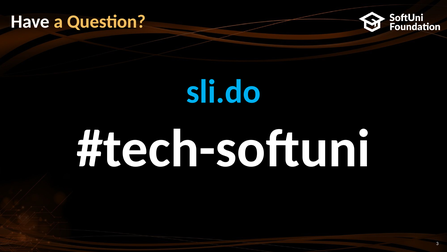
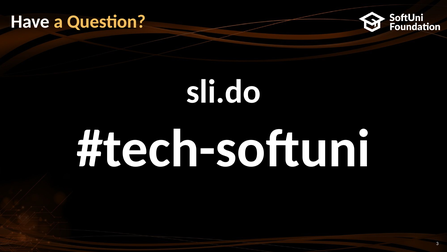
sli.do colour: light blue -> white (223, 92)
